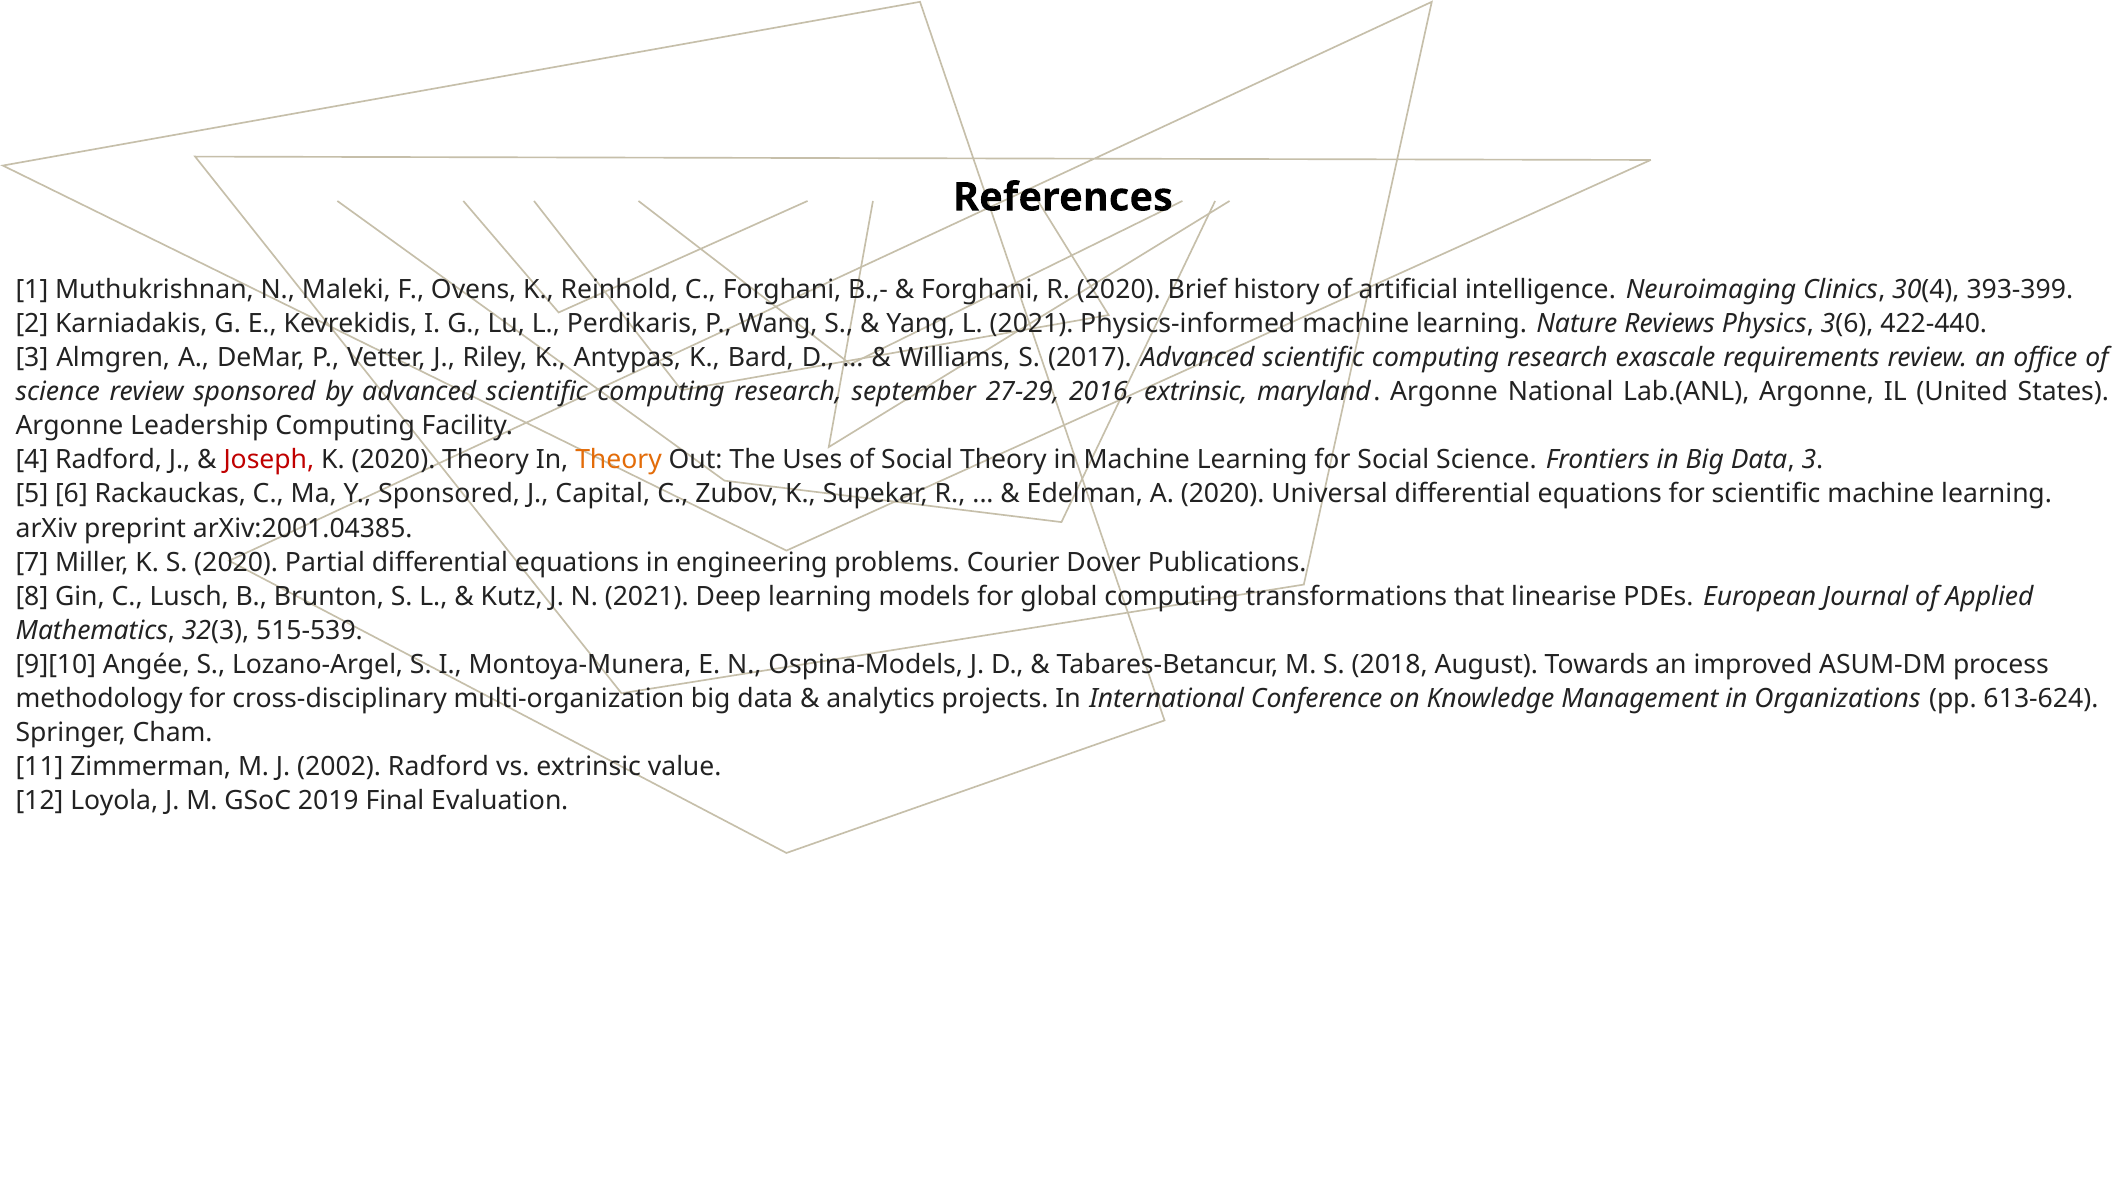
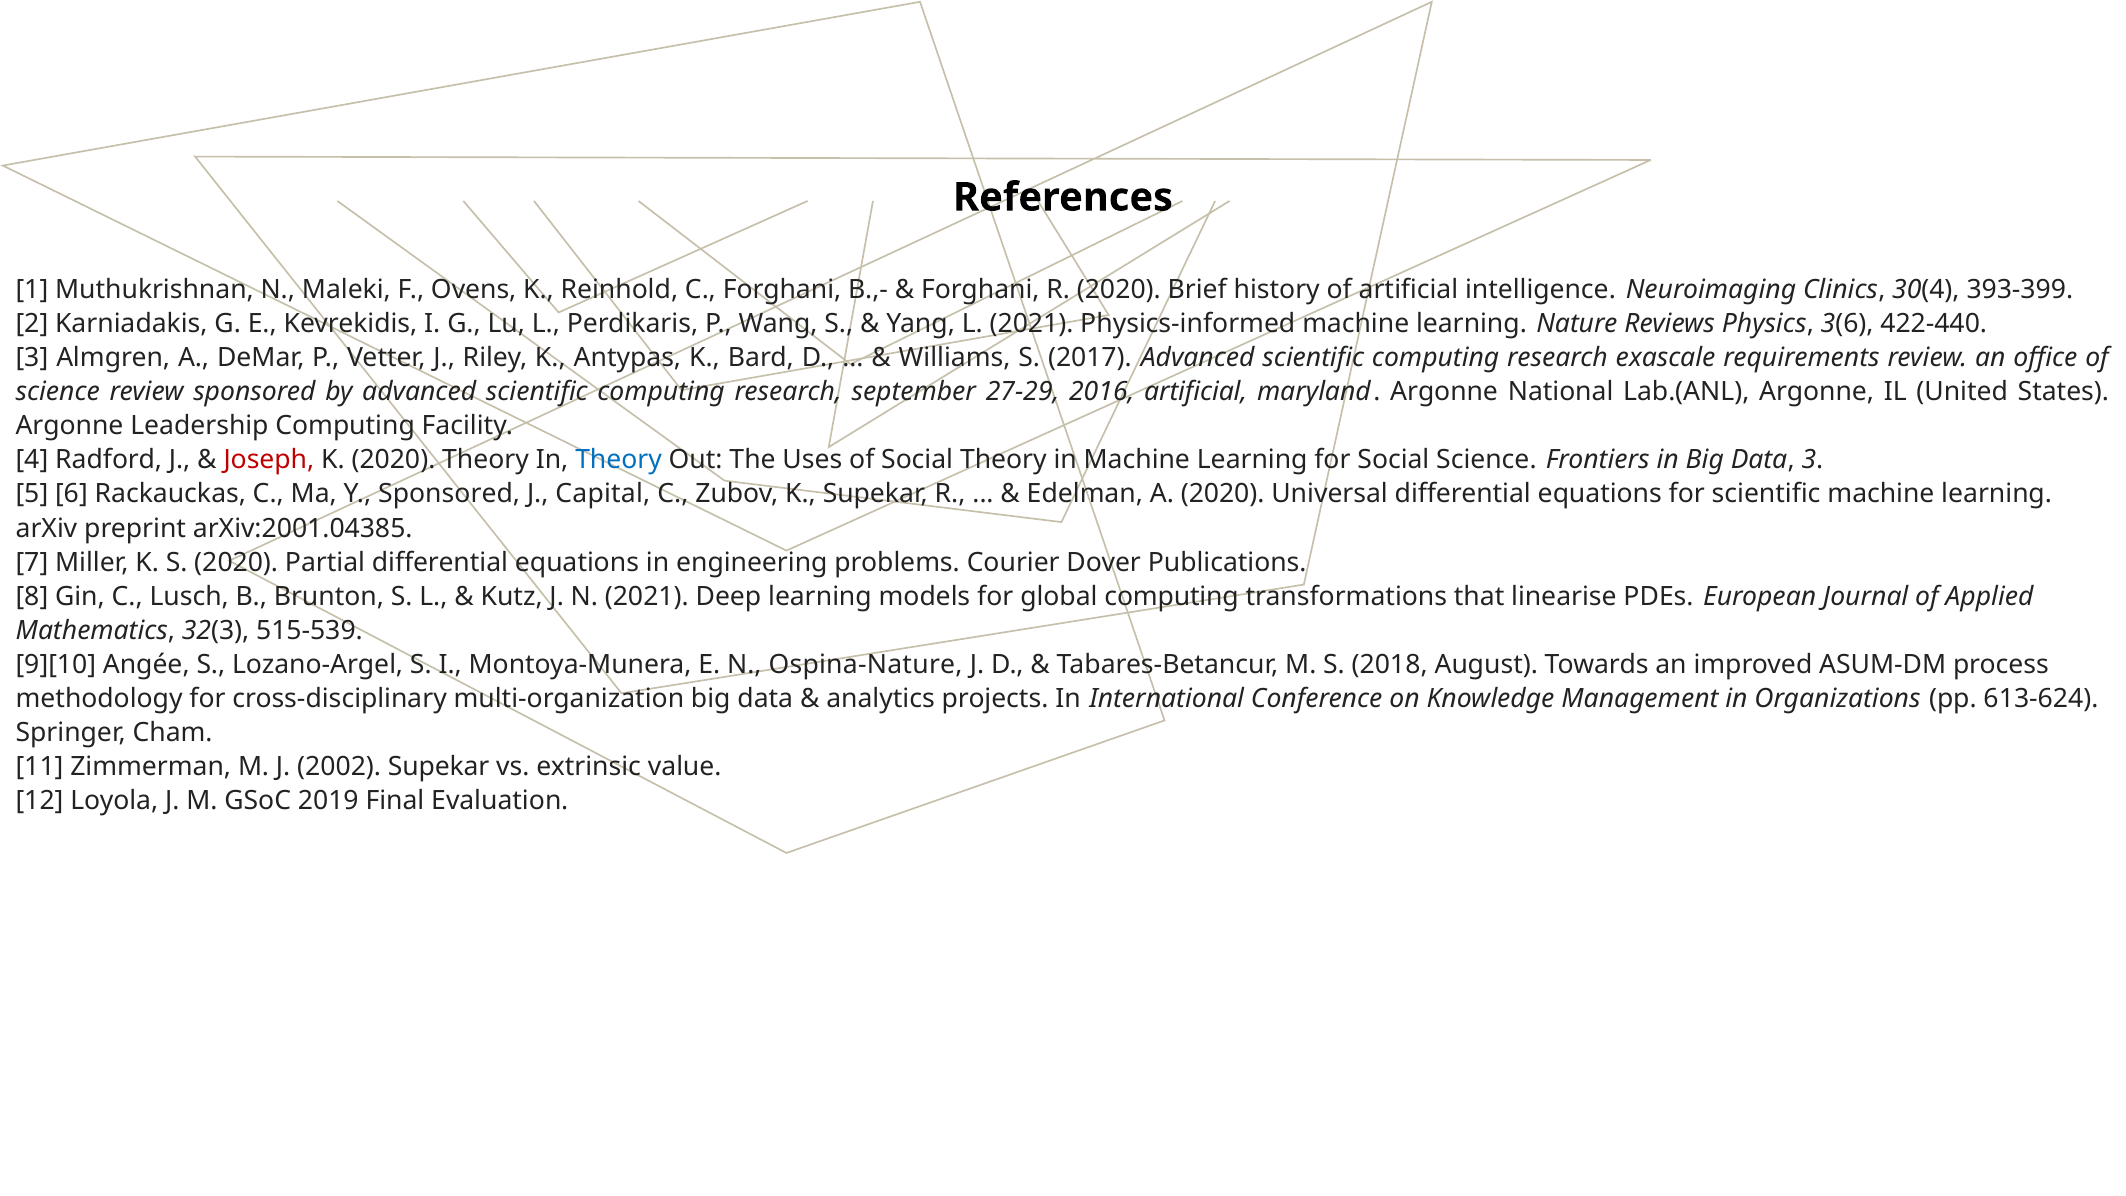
2016 extrinsic: extrinsic -> artificial (1196, 392)
Theory colour: orange -> blue (619, 460)
Ospina-Models: Ospina-Models -> Ospina-Nature (866, 665)
2002 Radford: Radford -> Supekar (439, 767)
